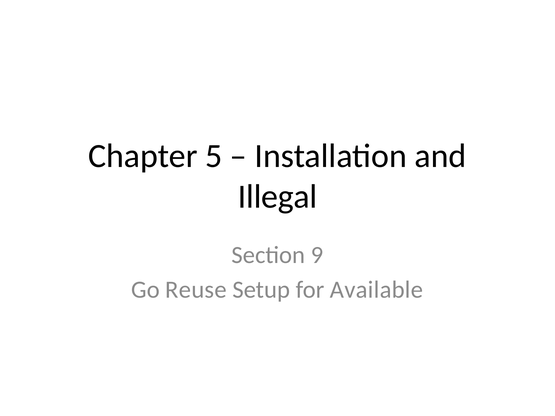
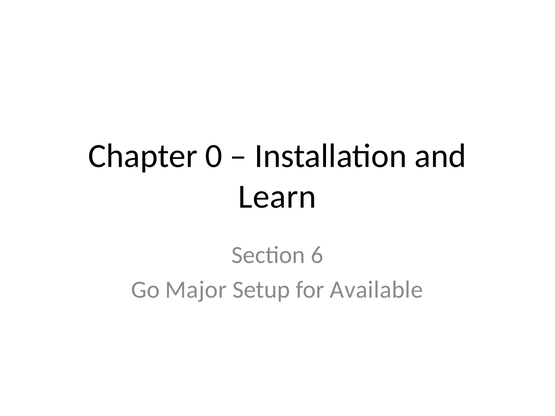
5: 5 -> 0 (214, 156)
Illegal: Illegal -> Learn (277, 197)
9: 9 -> 6 (317, 255)
Reuse: Reuse -> Major (196, 290)
